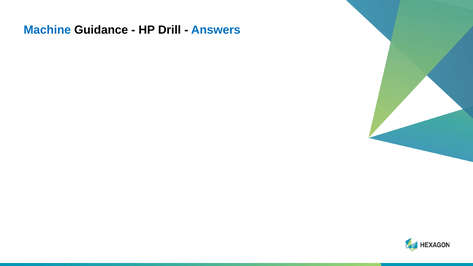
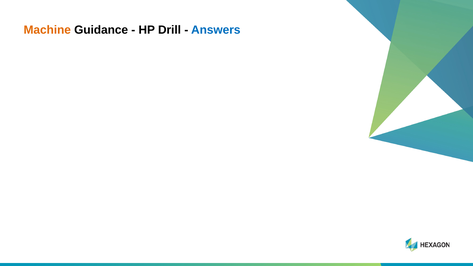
Machine colour: blue -> orange (47, 30)
